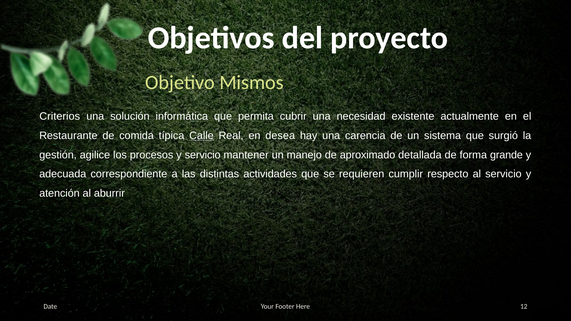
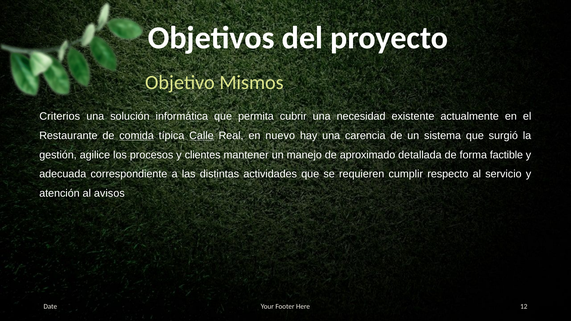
comida underline: none -> present (137, 136)
desea: desea -> nuevo (280, 136)
y servicio: servicio -> clientes (203, 155)
grande: grande -> factible (506, 155)
aburrir: aburrir -> avisos (109, 193)
